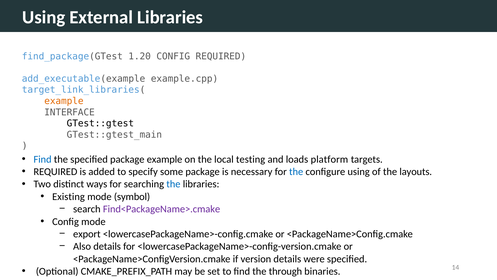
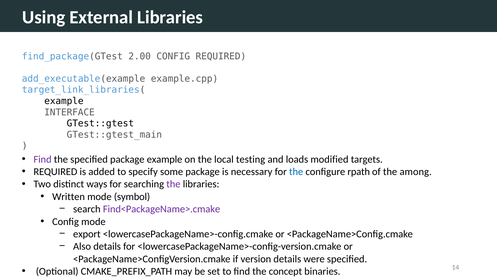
1.20: 1.20 -> 2.00 (140, 56)
example colour: orange -> black (64, 101)
Find colour: blue -> purple (43, 159)
platform: platform -> modified (329, 159)
configure using: using -> rpath (359, 172)
layouts: layouts -> among (416, 172)
the colour: blue -> purple (173, 184)
Existing: Existing -> Written (69, 196)
through: through -> concept (285, 271)
